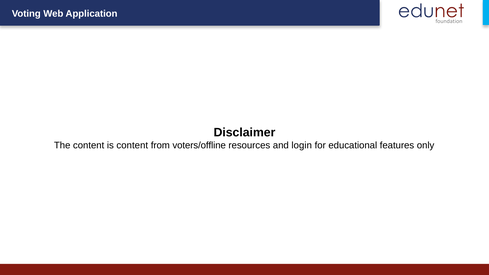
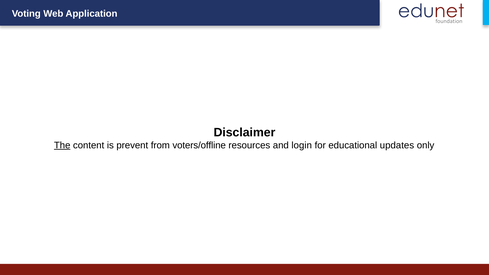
The underline: none -> present (62, 145)
is content: content -> prevent (132, 145)
features: features -> updates (397, 145)
